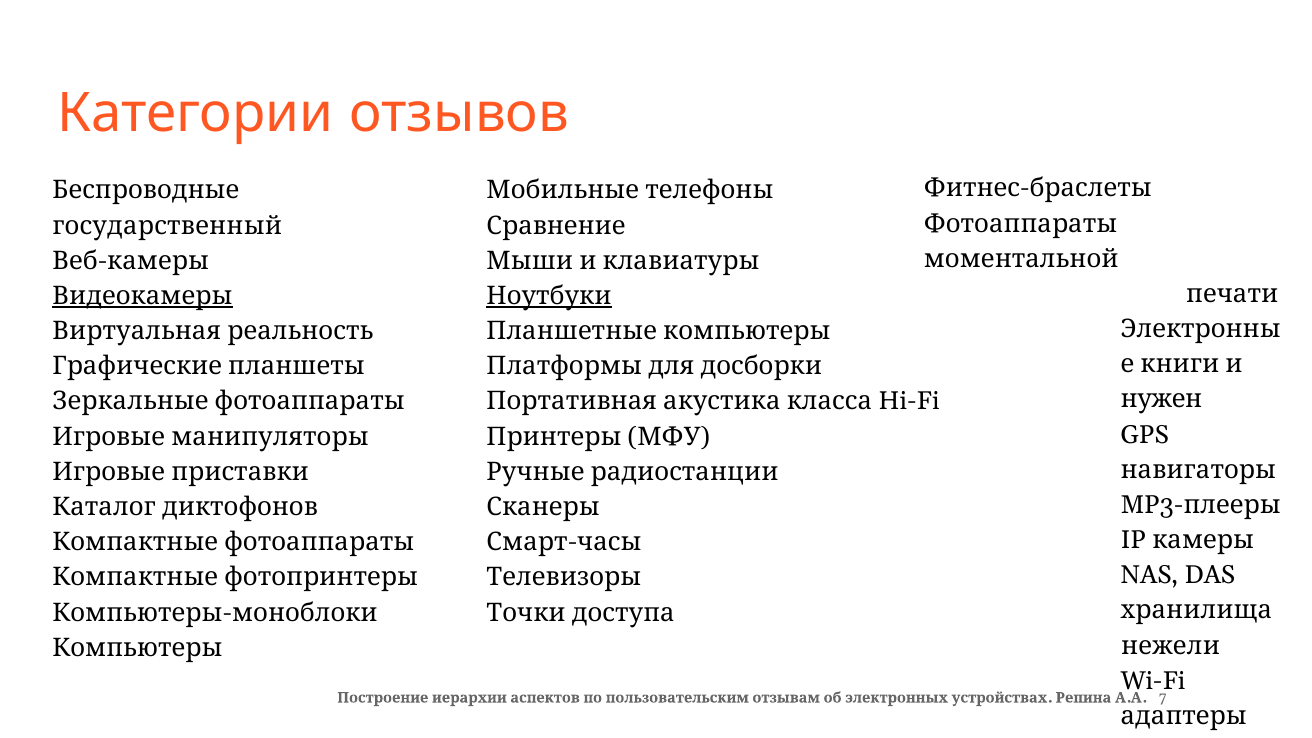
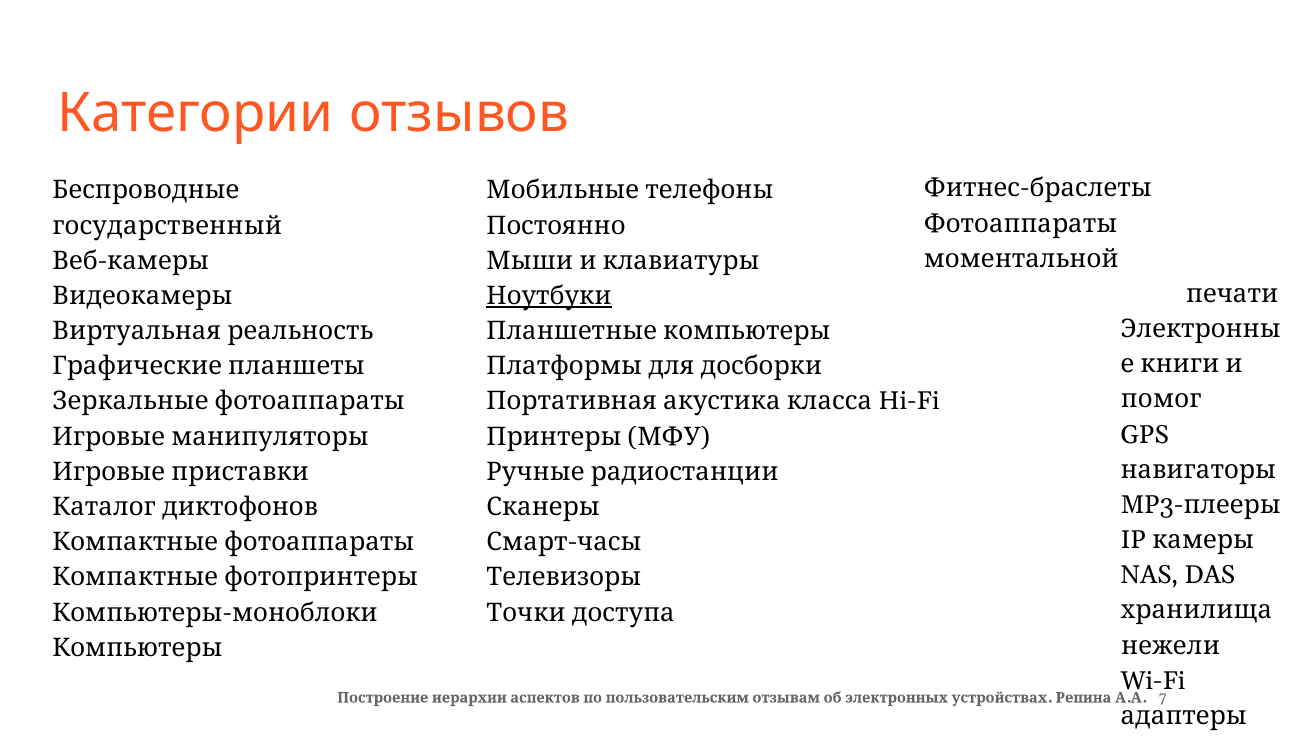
Сравнение: Сравнение -> Постоянно (556, 226)
Видеокамеры underline: present -> none (142, 296)
нужен: нужен -> помог (1161, 400)
